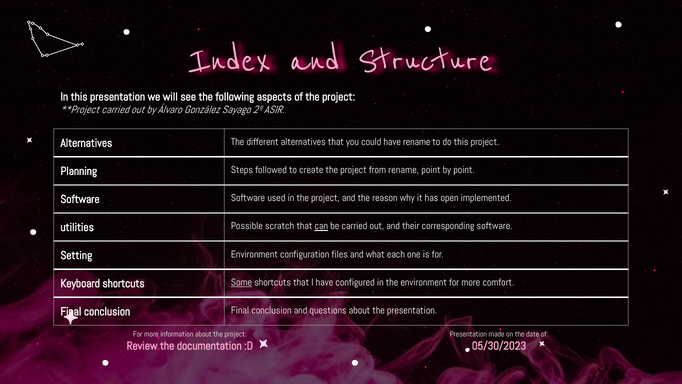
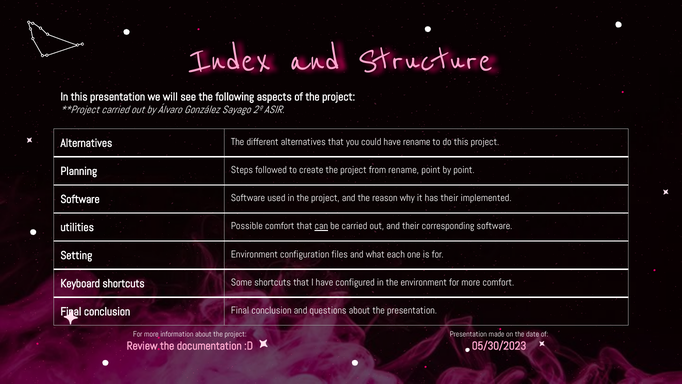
has open: open -> their (450, 198)
Possible scratch: scratch -> comfort (280, 226)
Some underline: present -> none (242, 282)
